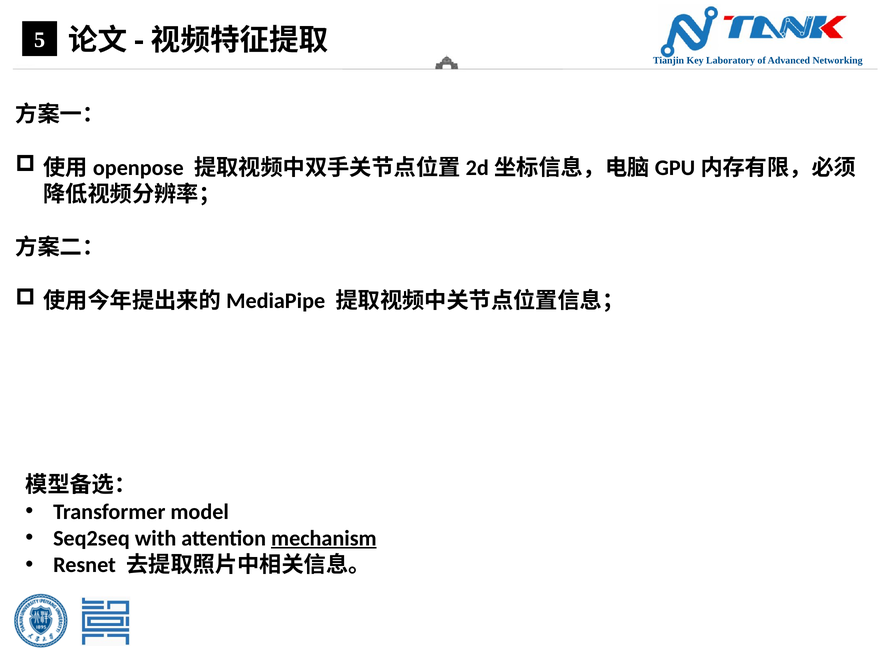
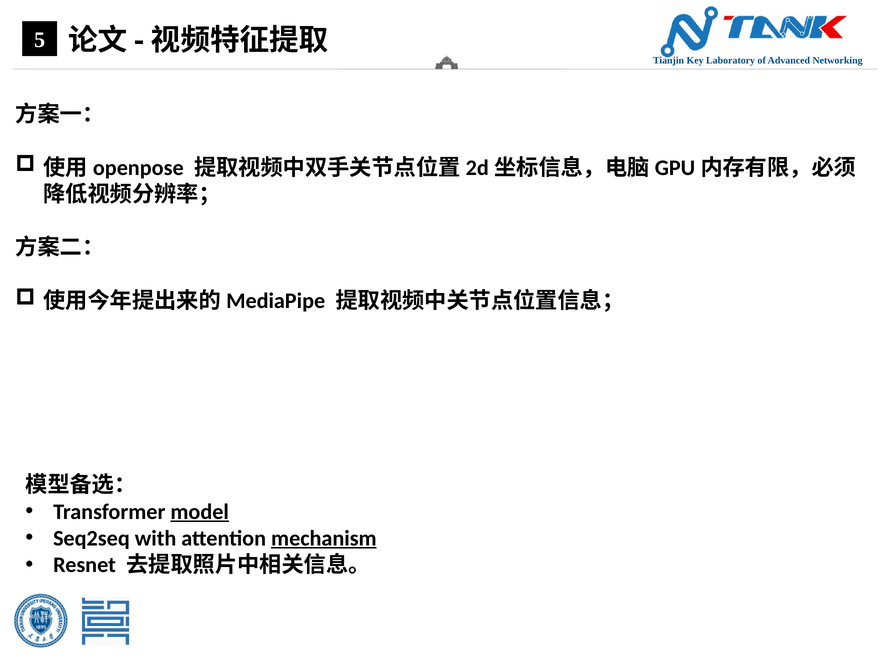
model underline: none -> present (200, 512)
